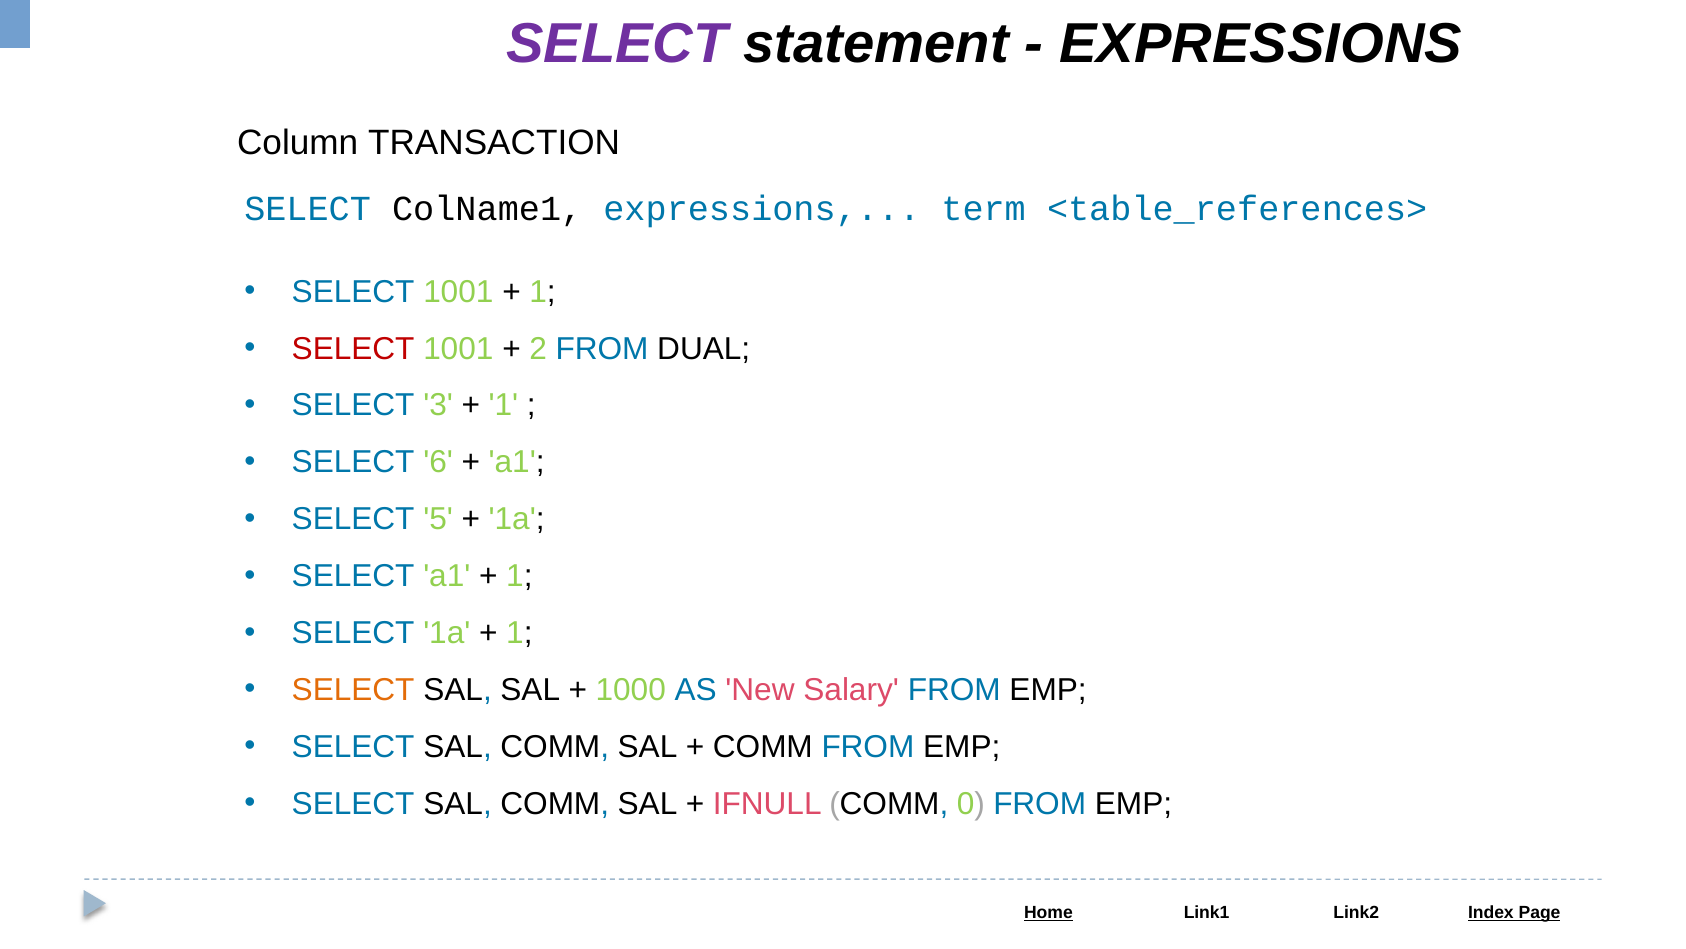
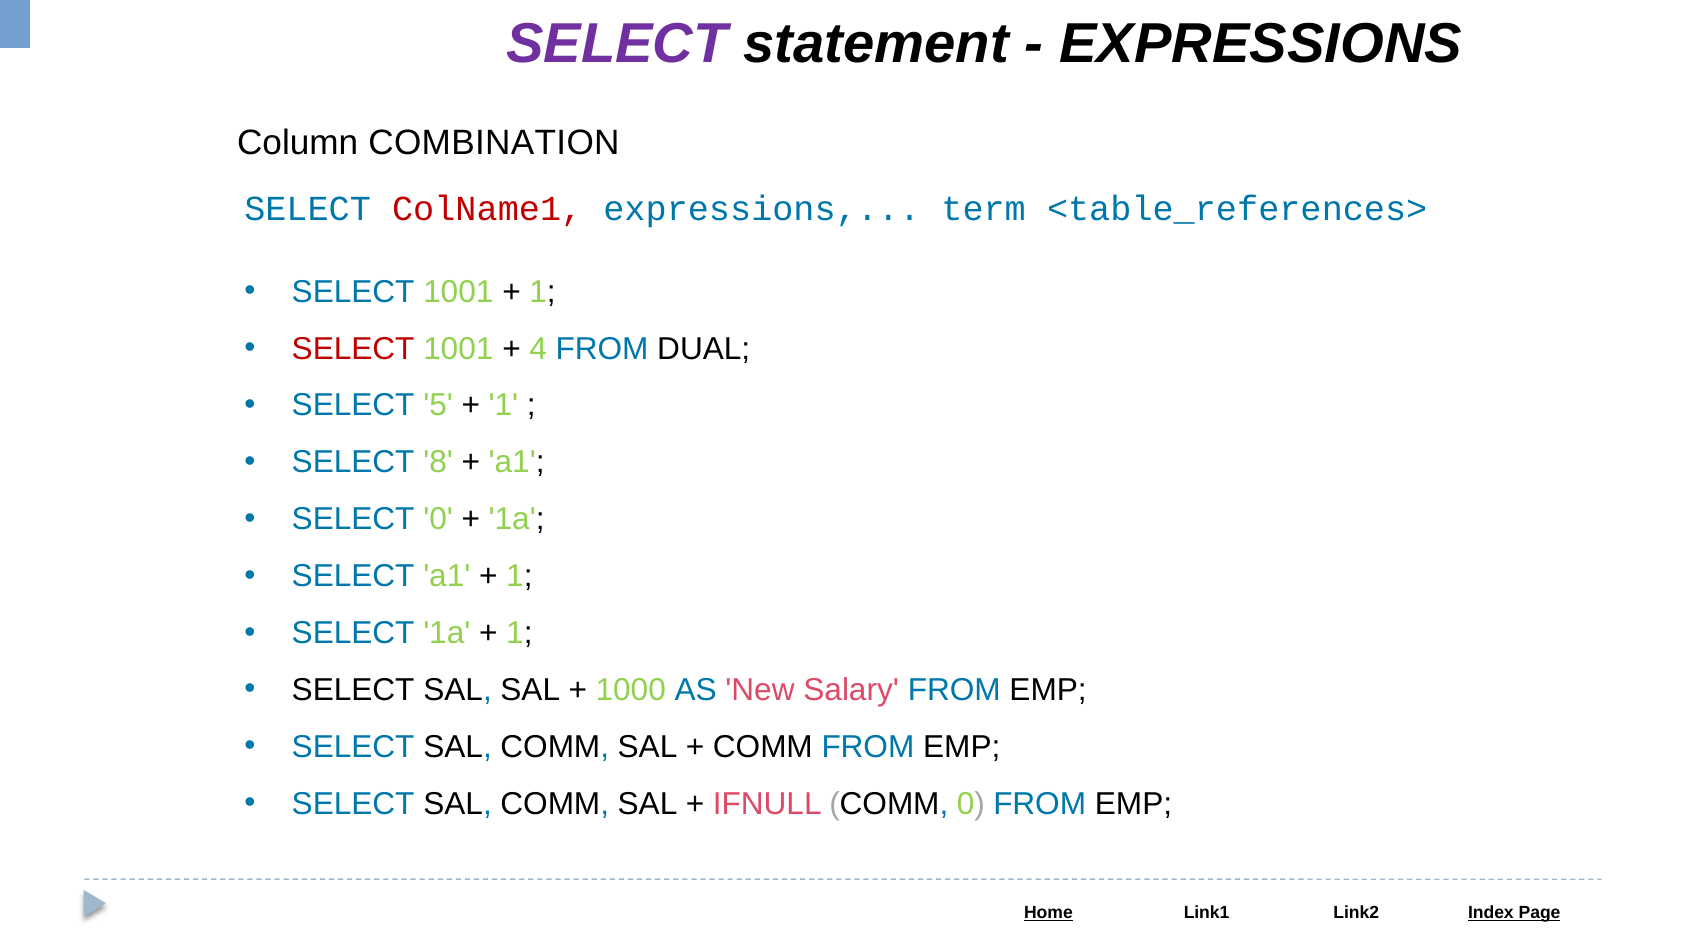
TRANSACTION: TRANSACTION -> COMBINATION (494, 143)
ColName1 colour: black -> red (487, 209)
2: 2 -> 4 (538, 348)
3: 3 -> 5 (438, 405)
6: 6 -> 8 (438, 462)
SELECT 5: 5 -> 0 (438, 519)
SELECT colour: orange -> black (353, 690)
